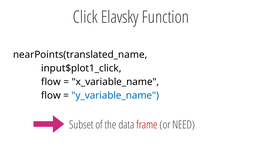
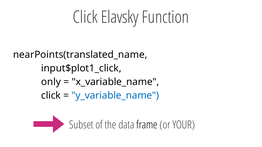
flow: flow -> only (51, 82)
flow: flow -> click (51, 96)
frame colour: red -> black (147, 125)
NEED: NEED -> YOUR (184, 125)
